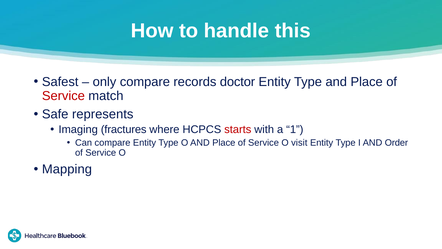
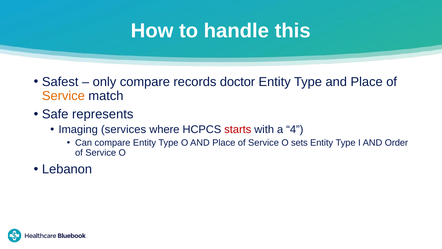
Service colour: red -> orange (63, 96)
fractures: fractures -> services (124, 129)
1: 1 -> 4 (295, 129)
visit: visit -> sets (299, 143)
Mapping: Mapping -> Lebanon (67, 169)
